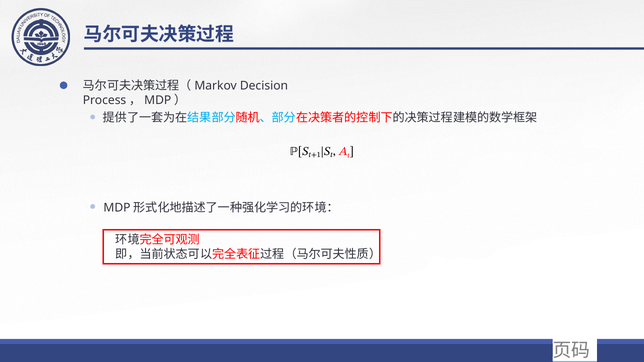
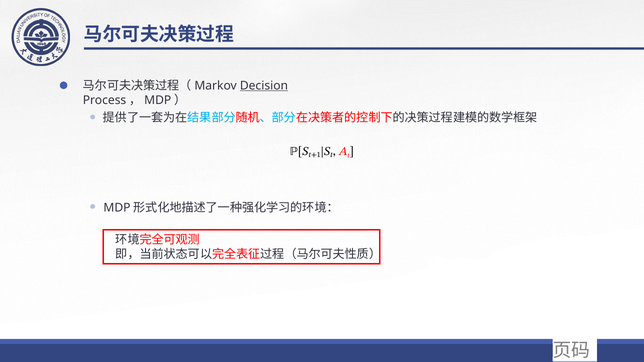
Decision underline: none -> present (264, 86)
